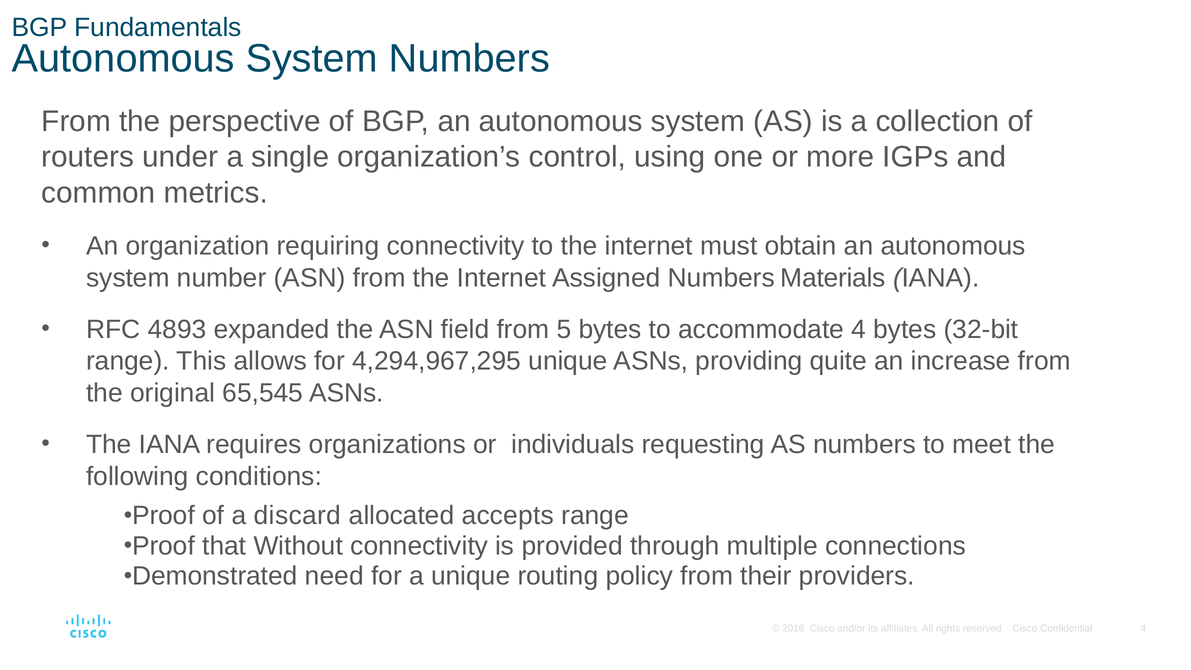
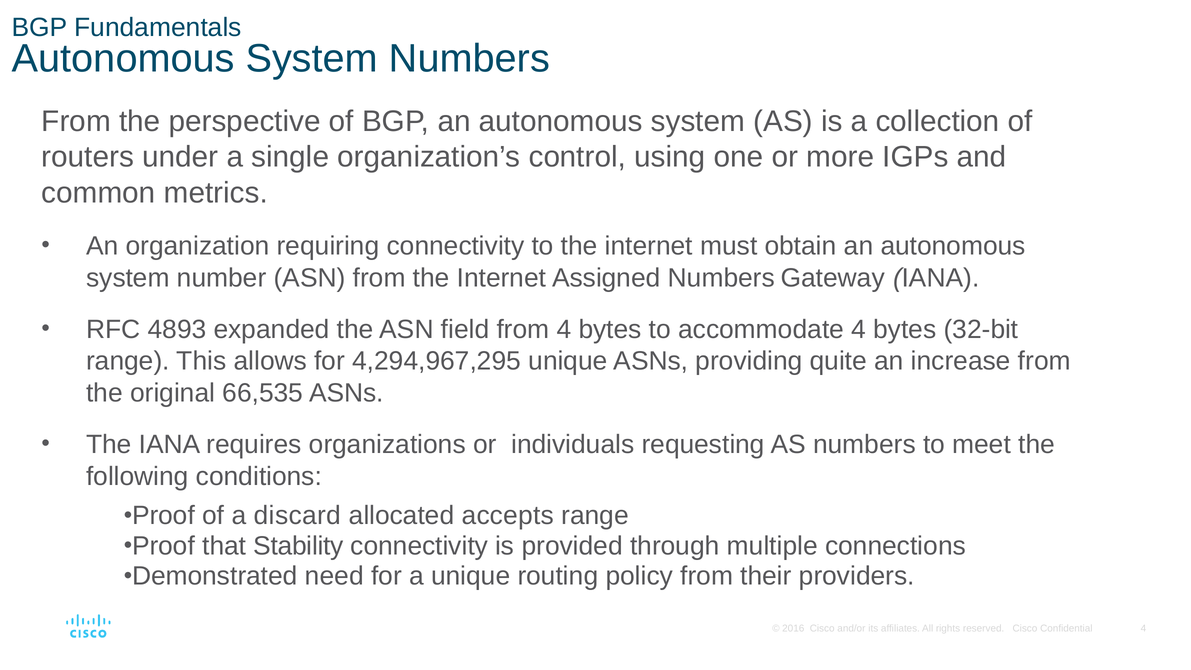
Materials: Materials -> Gateway (833, 278)
from 5: 5 -> 4 (564, 329)
65,545: 65,545 -> 66,535 (263, 393)
Without: Without -> Stability (298, 546)
